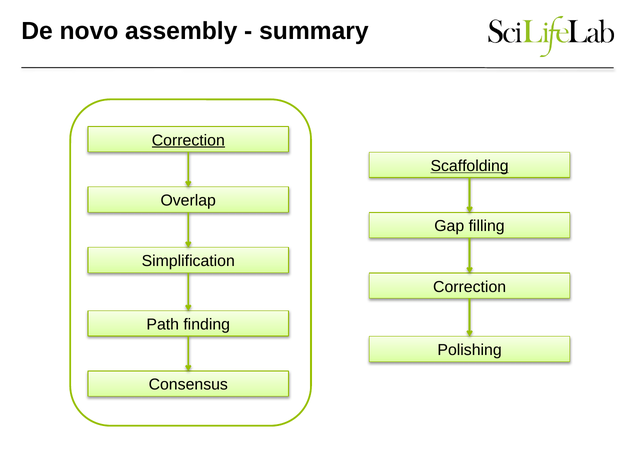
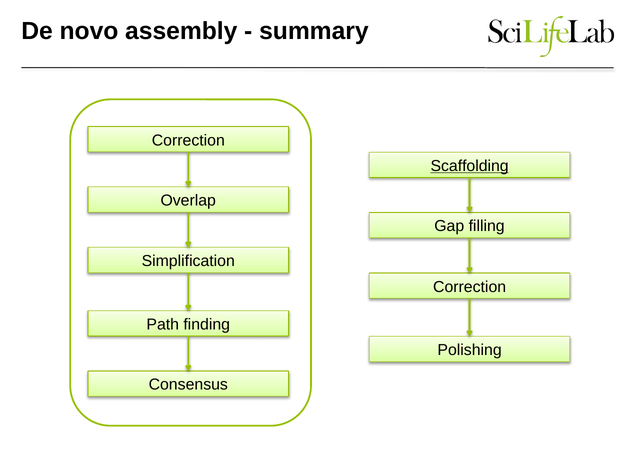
Correction underline: present -> none (188, 140)
